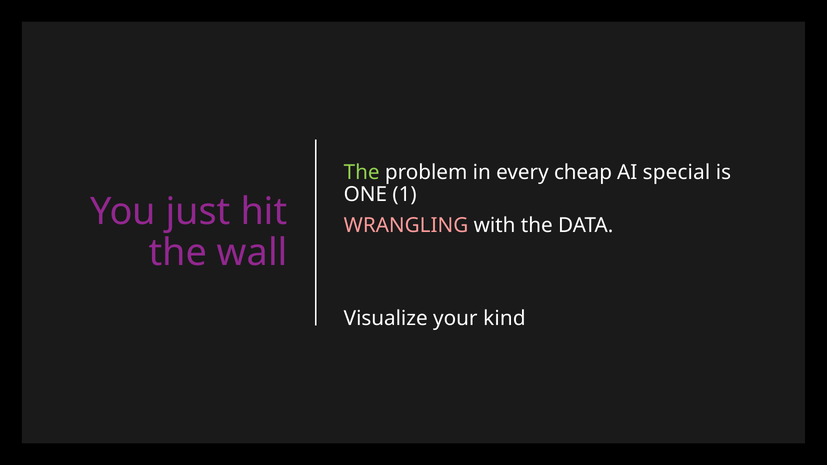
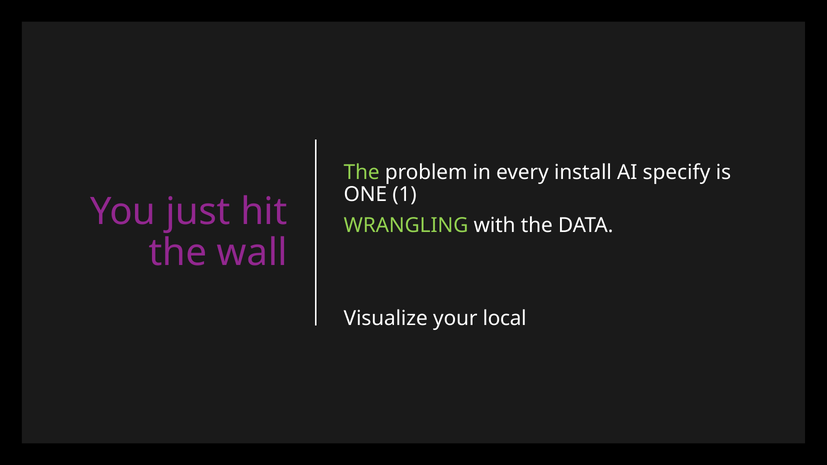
cheap: cheap -> install (583, 172)
special: special -> specify (677, 172)
WRANGLING colour: pink -> light green (406, 226)
kind: kind -> local (505, 318)
